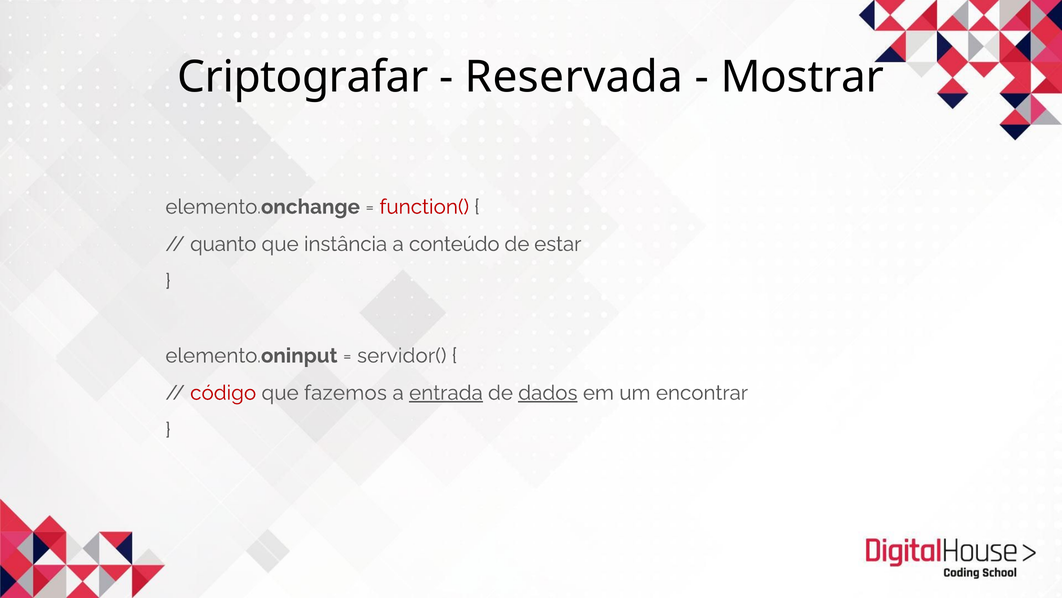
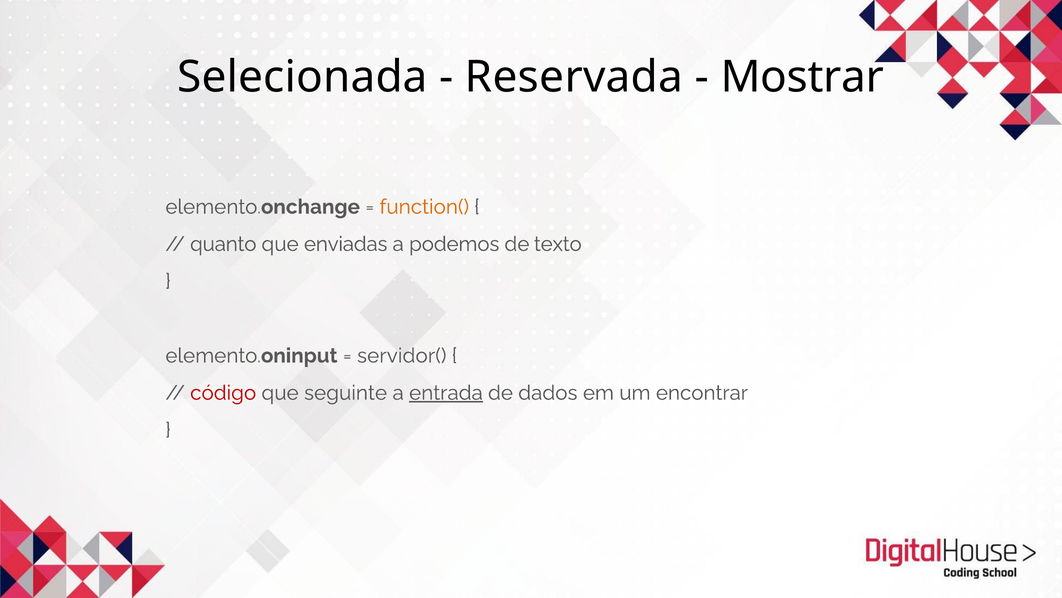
Criptografar: Criptografar -> Selecionada (303, 77)
function( colour: red -> orange (424, 207)
instância: instância -> enviadas (346, 244)
conteúdo: conteúdo -> podemos (454, 244)
estar: estar -> texto (558, 244)
fazemos: fazemos -> seguinte (346, 393)
dados underline: present -> none (548, 393)
